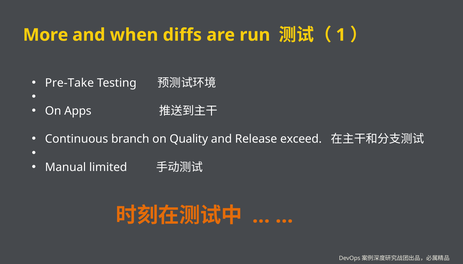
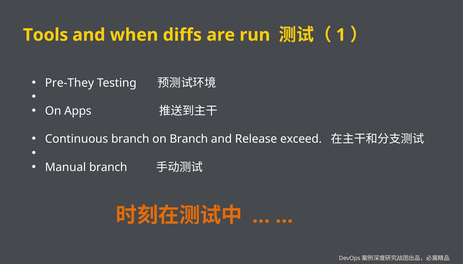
More: More -> Tools (46, 35)
Pre-Take: Pre-Take -> Pre-They (69, 83)
on Quality: Quality -> Branch (189, 139)
Manual limited: limited -> branch (108, 167)
